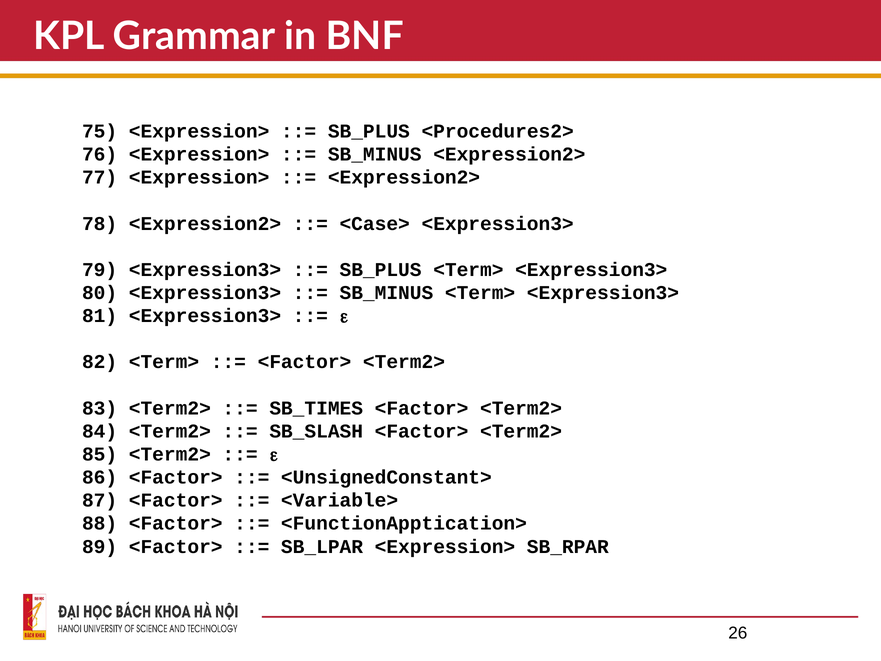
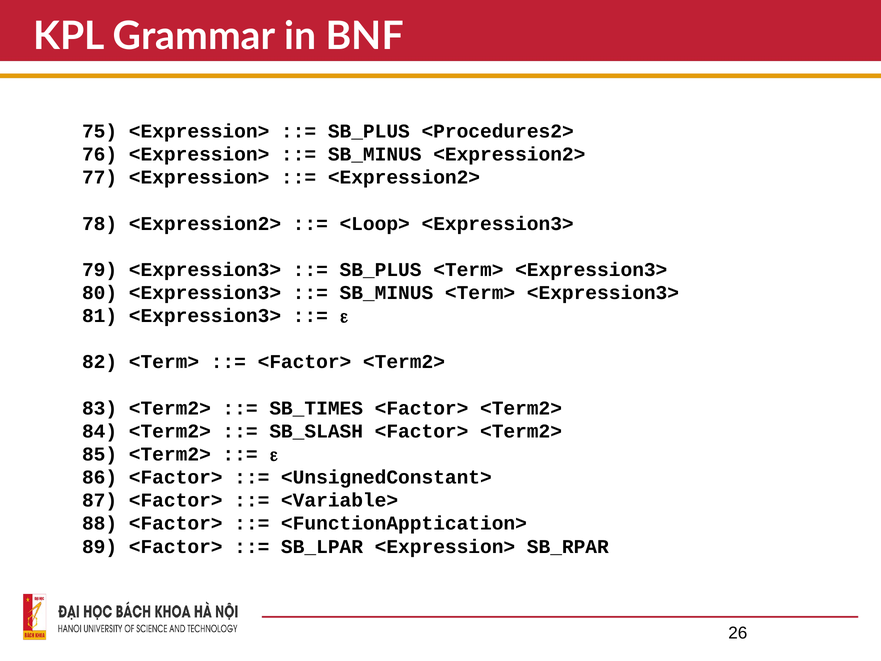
<Case>: <Case> -> <Loop> (375, 224)
